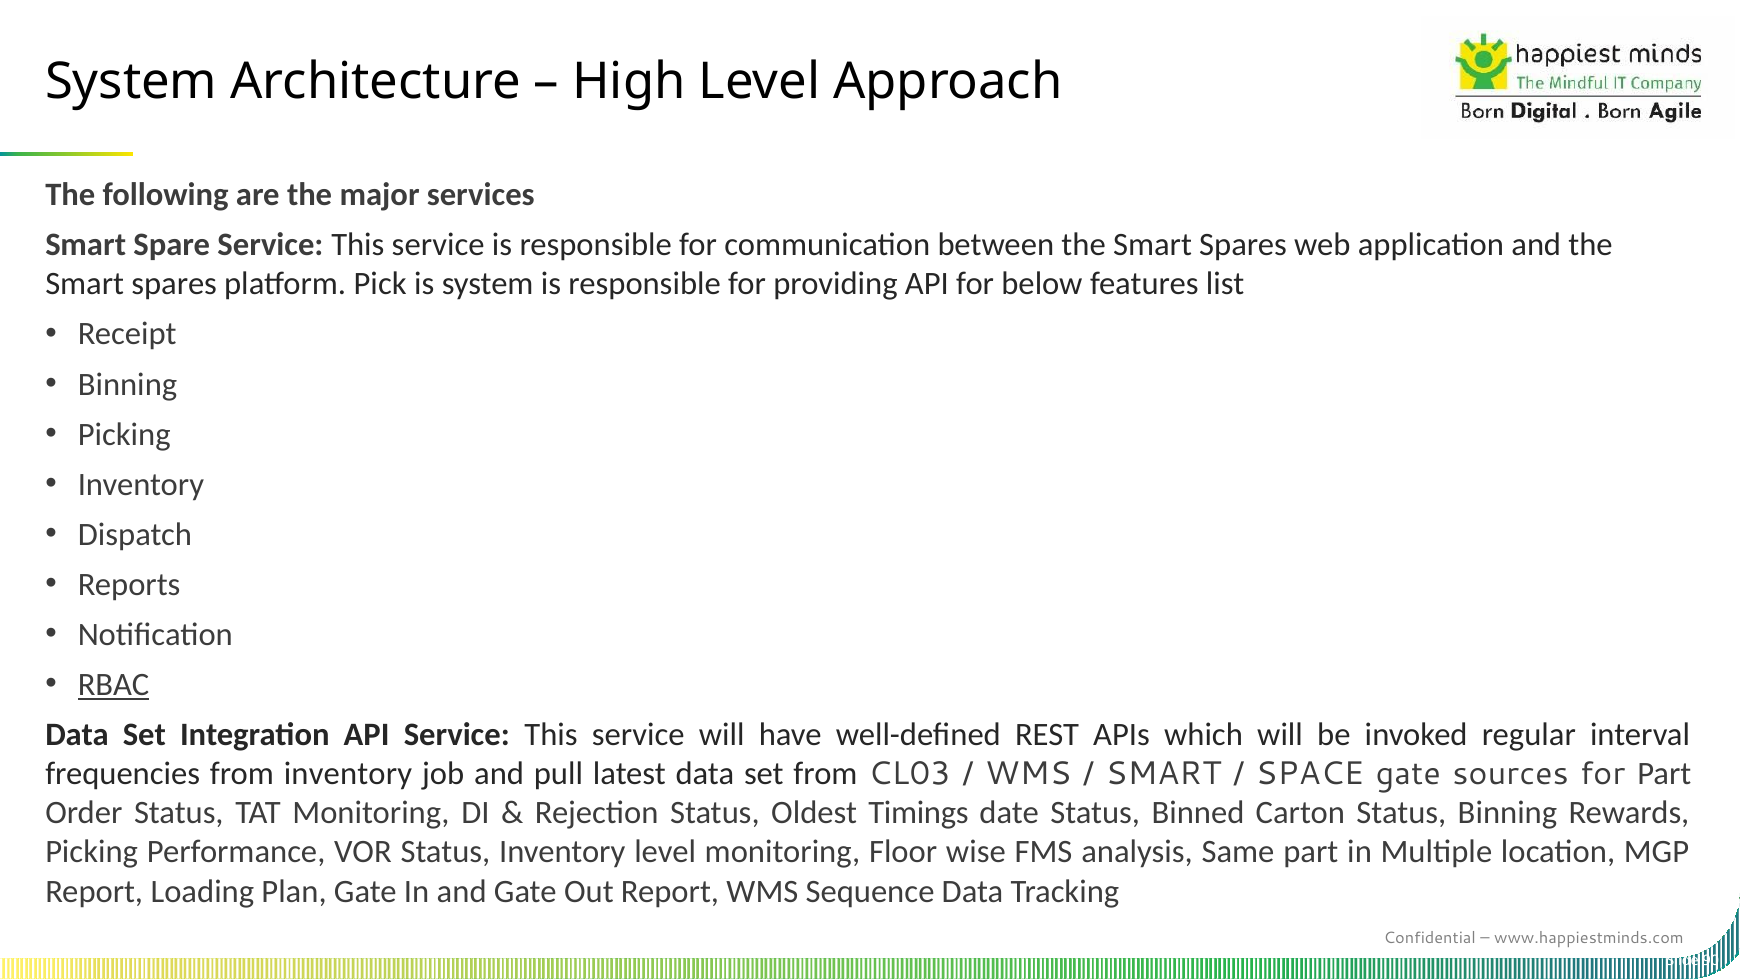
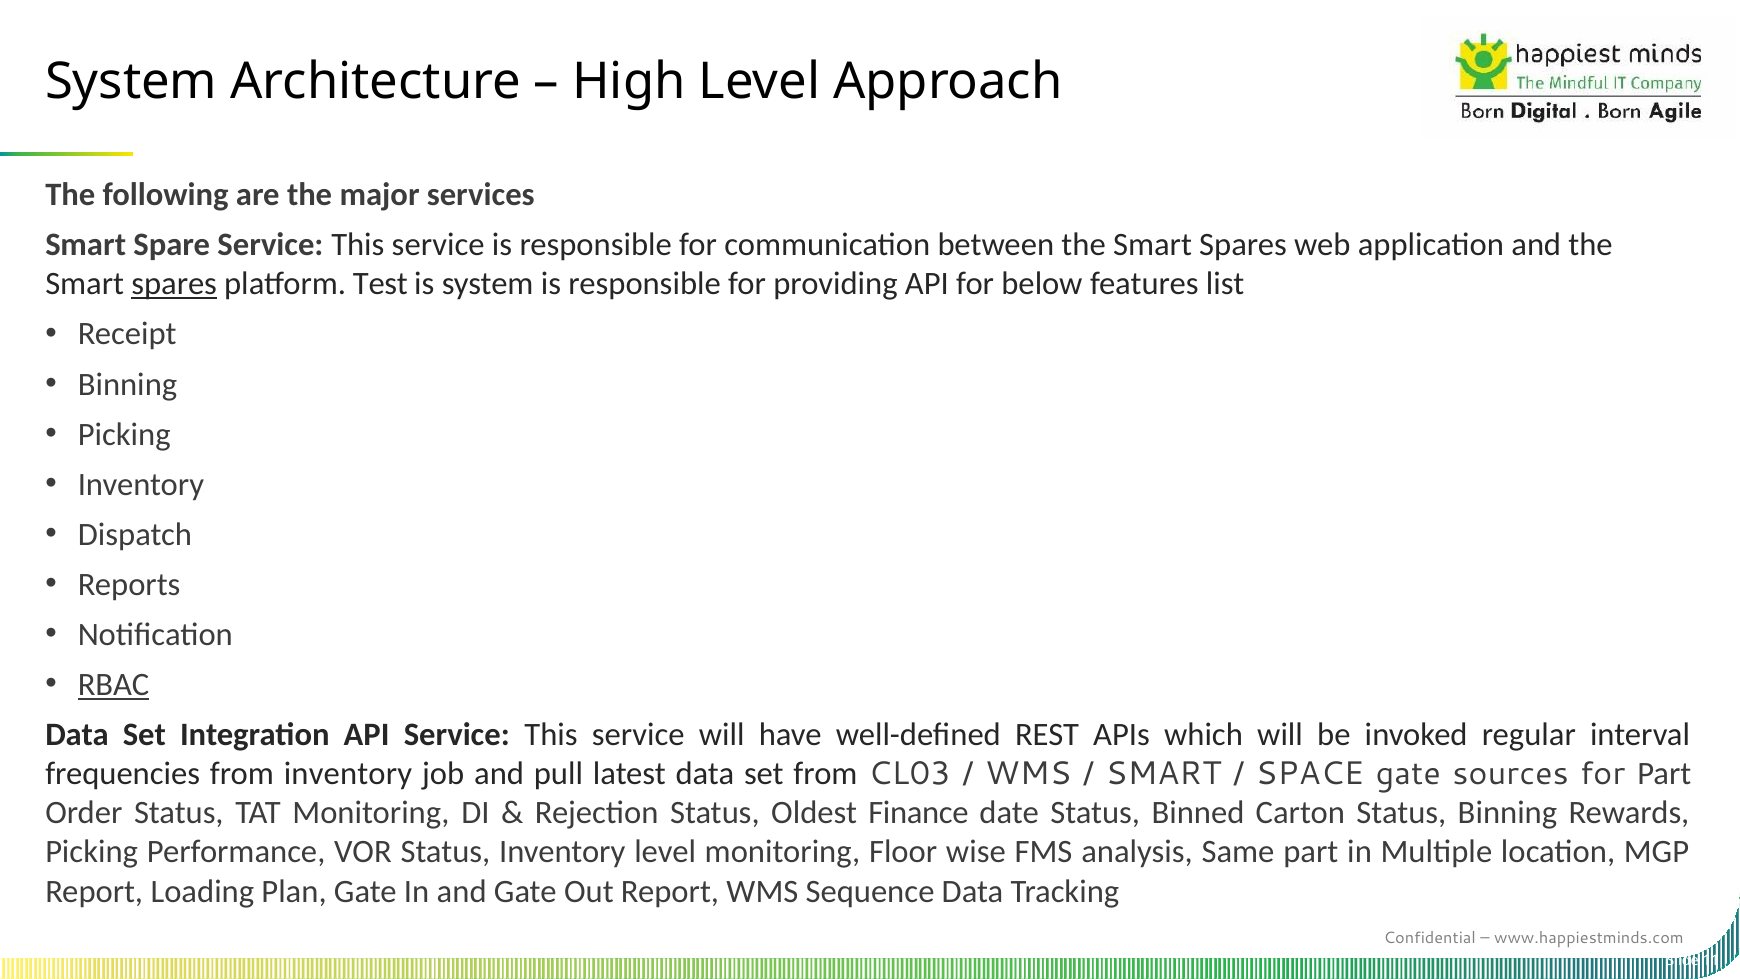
spares underline: none -> present (174, 284)
Pick: Pick -> Test (380, 284)
Timings: Timings -> Finance (918, 813)
90: 90 -> 11 (1711, 960)
